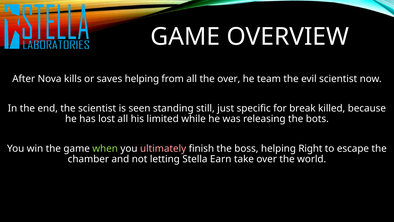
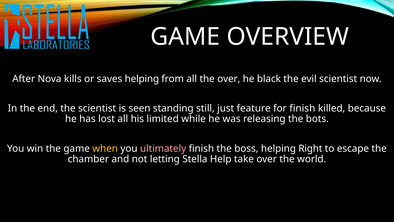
team: team -> black (269, 79)
specific: specific -> feature (254, 108)
for break: break -> finish (302, 108)
when colour: light green -> yellow (105, 148)
Earn: Earn -> Help (221, 159)
